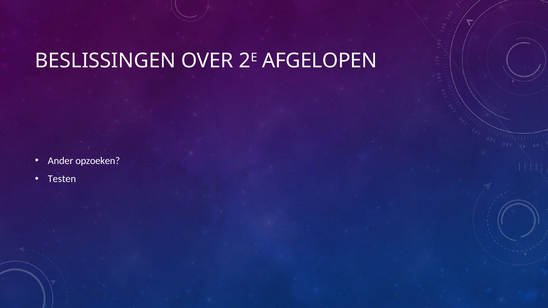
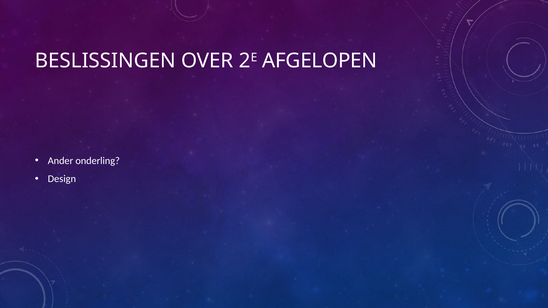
opzoeken: opzoeken -> onderling (98, 161)
Testen: Testen -> Design (62, 179)
